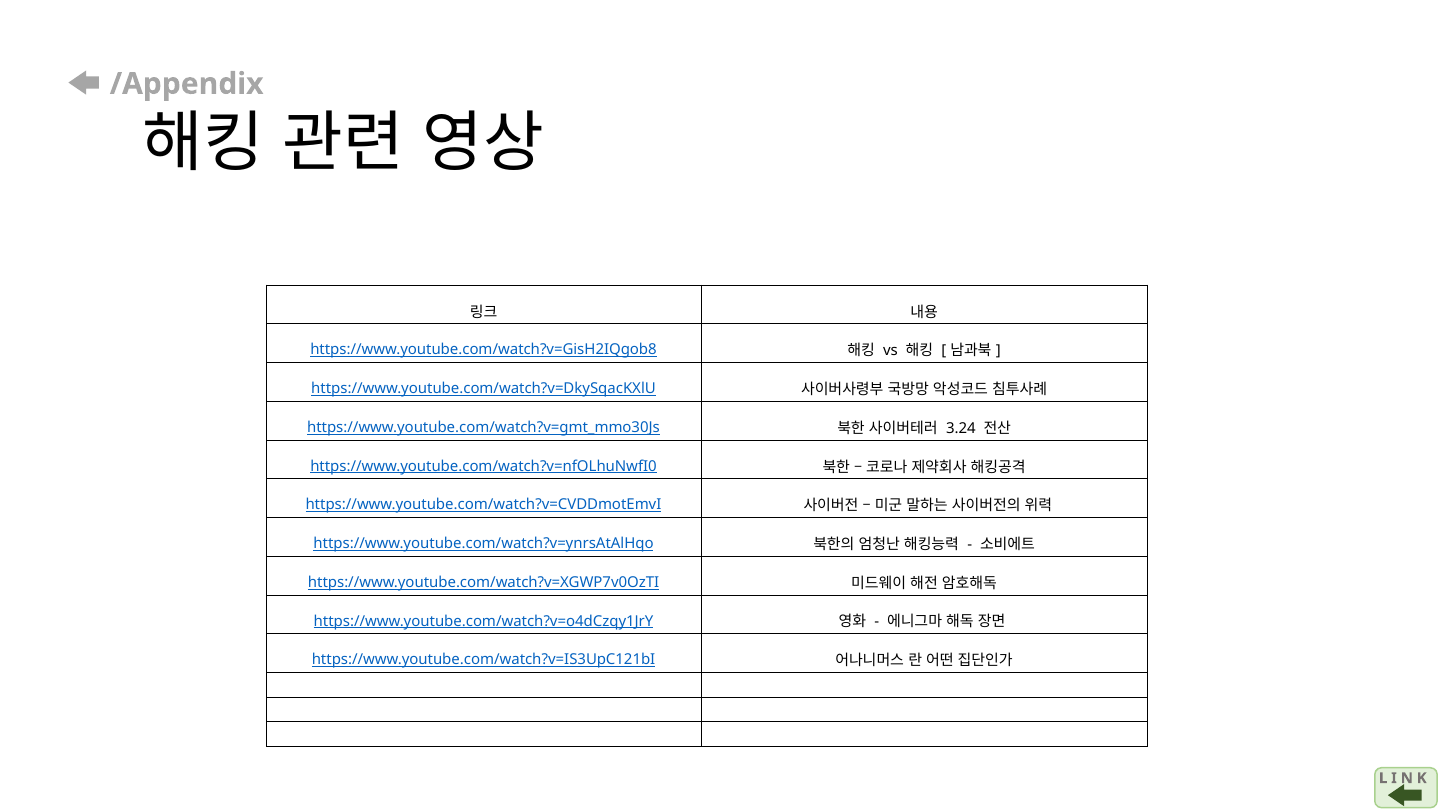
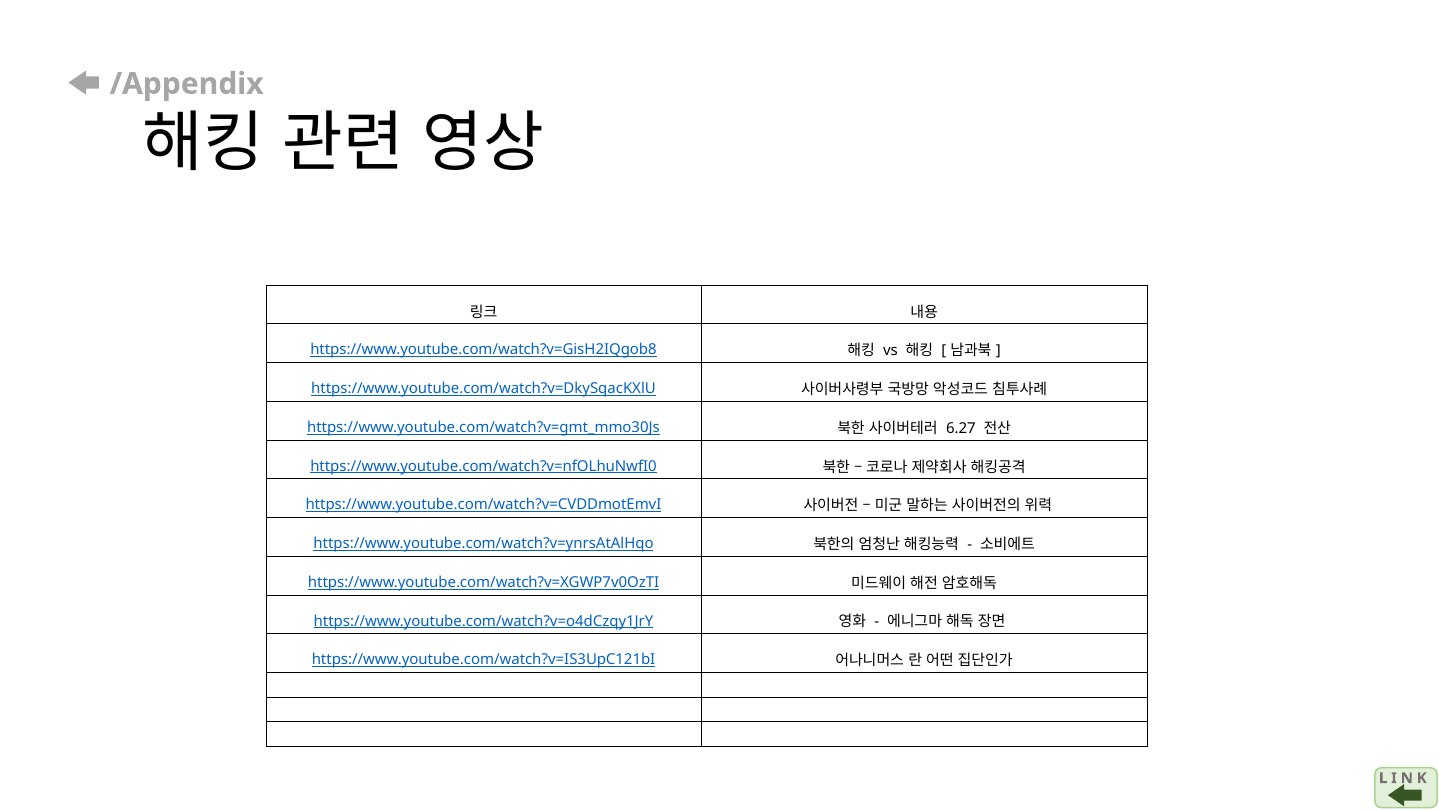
3.24: 3.24 -> 6.27 (961, 428)
